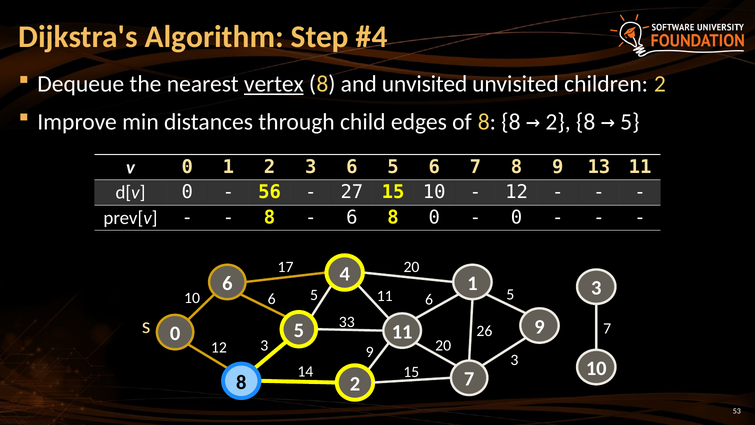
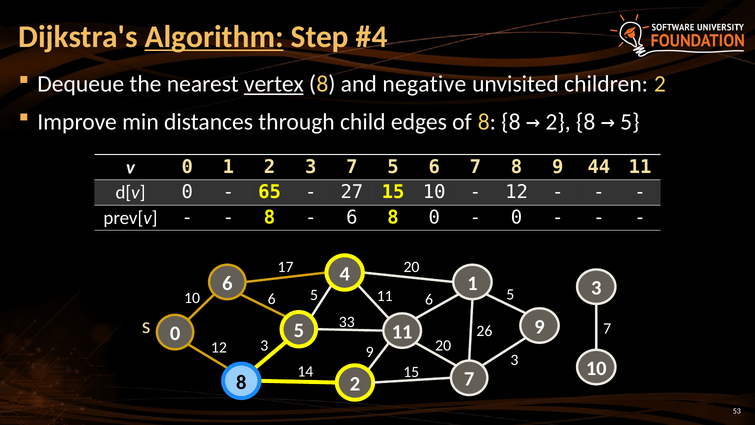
Algorithm underline: none -> present (214, 37)
and unvisited: unvisited -> negative (424, 84)
3 6: 6 -> 7 (352, 167)
13: 13 -> 44 (599, 167)
56: 56 -> 65 (270, 192)
